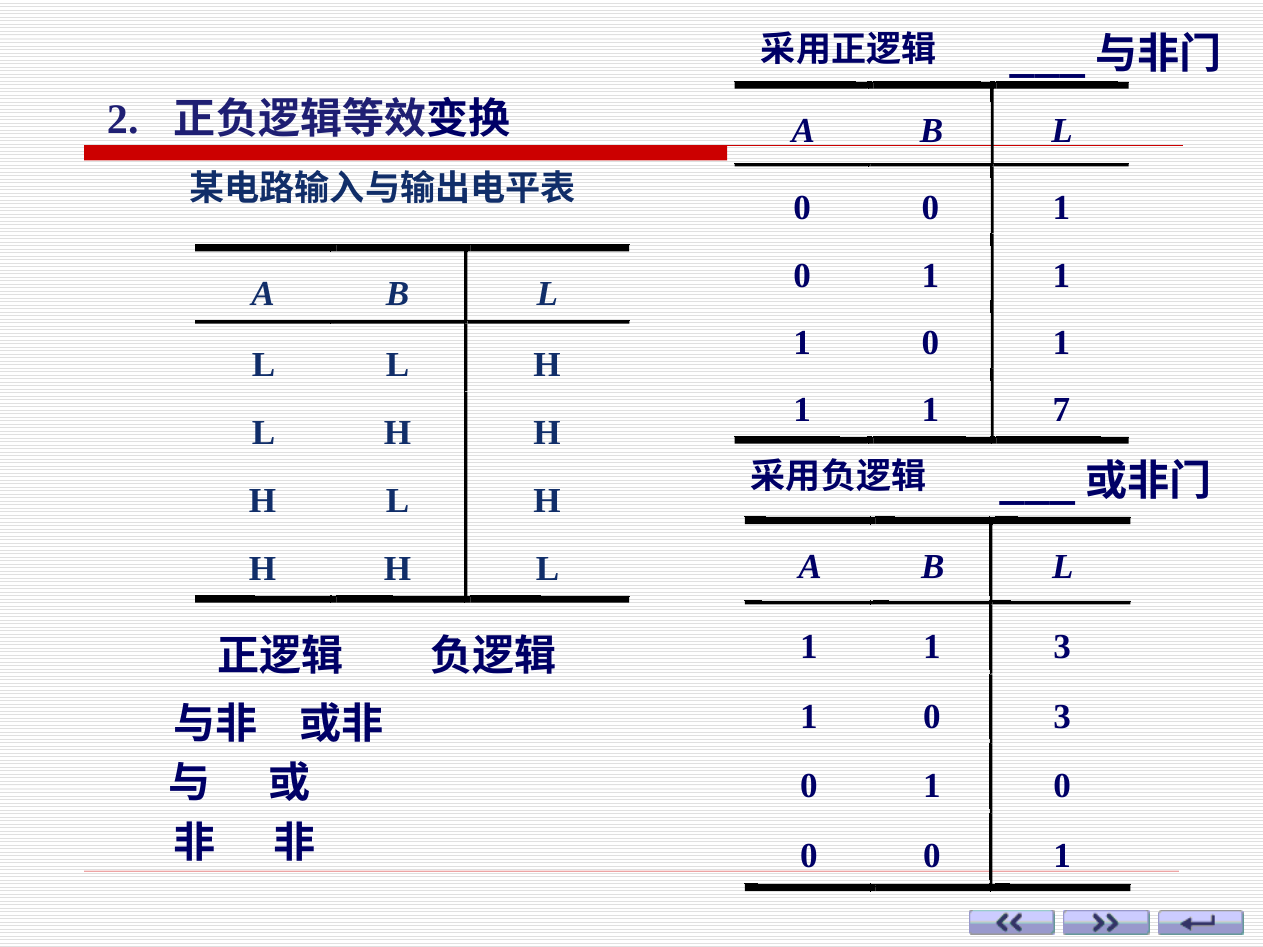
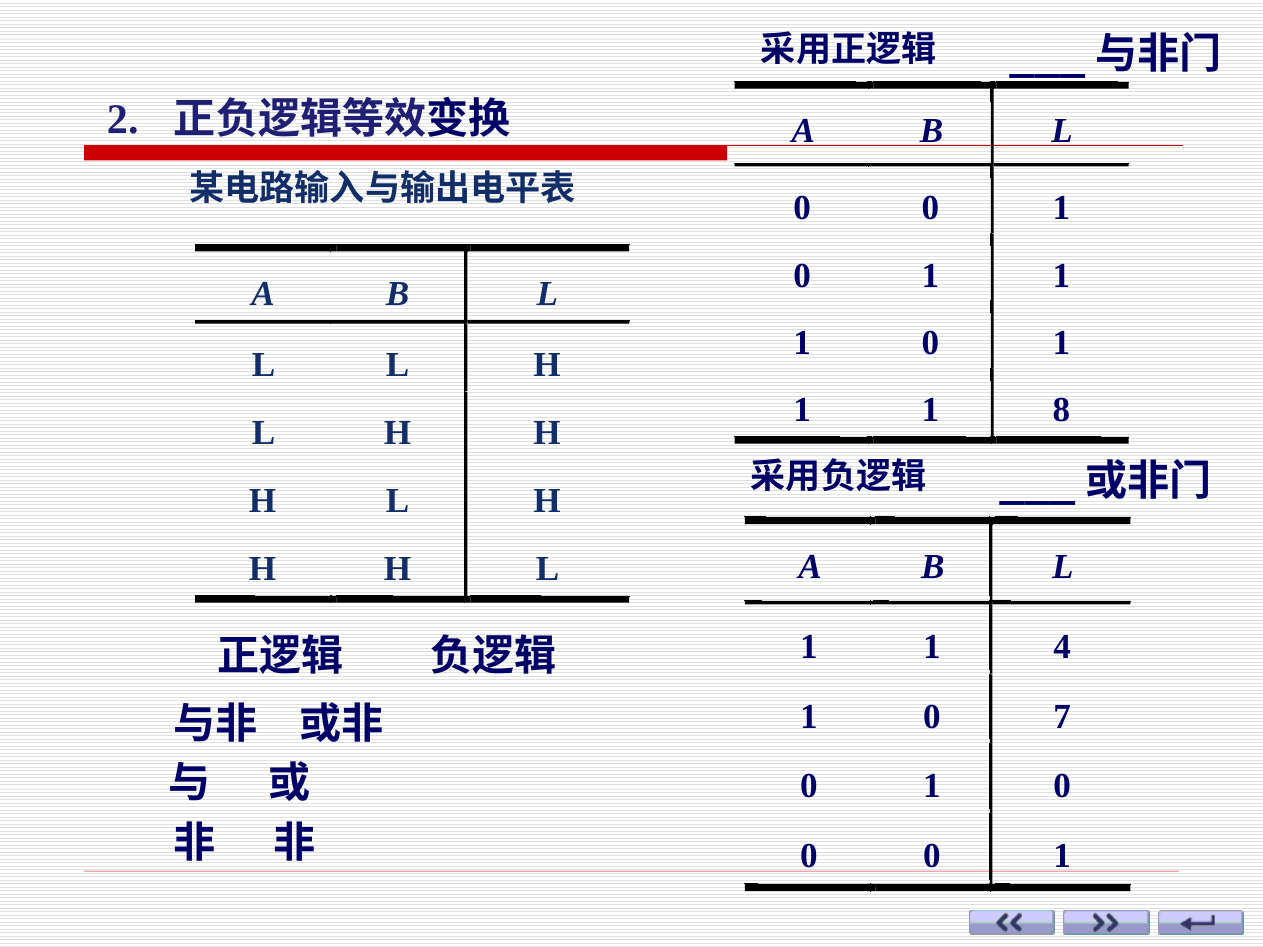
7: 7 -> 8 (1061, 410)
1 3: 3 -> 4 (1062, 647)
0 3: 3 -> 7 (1062, 717)
